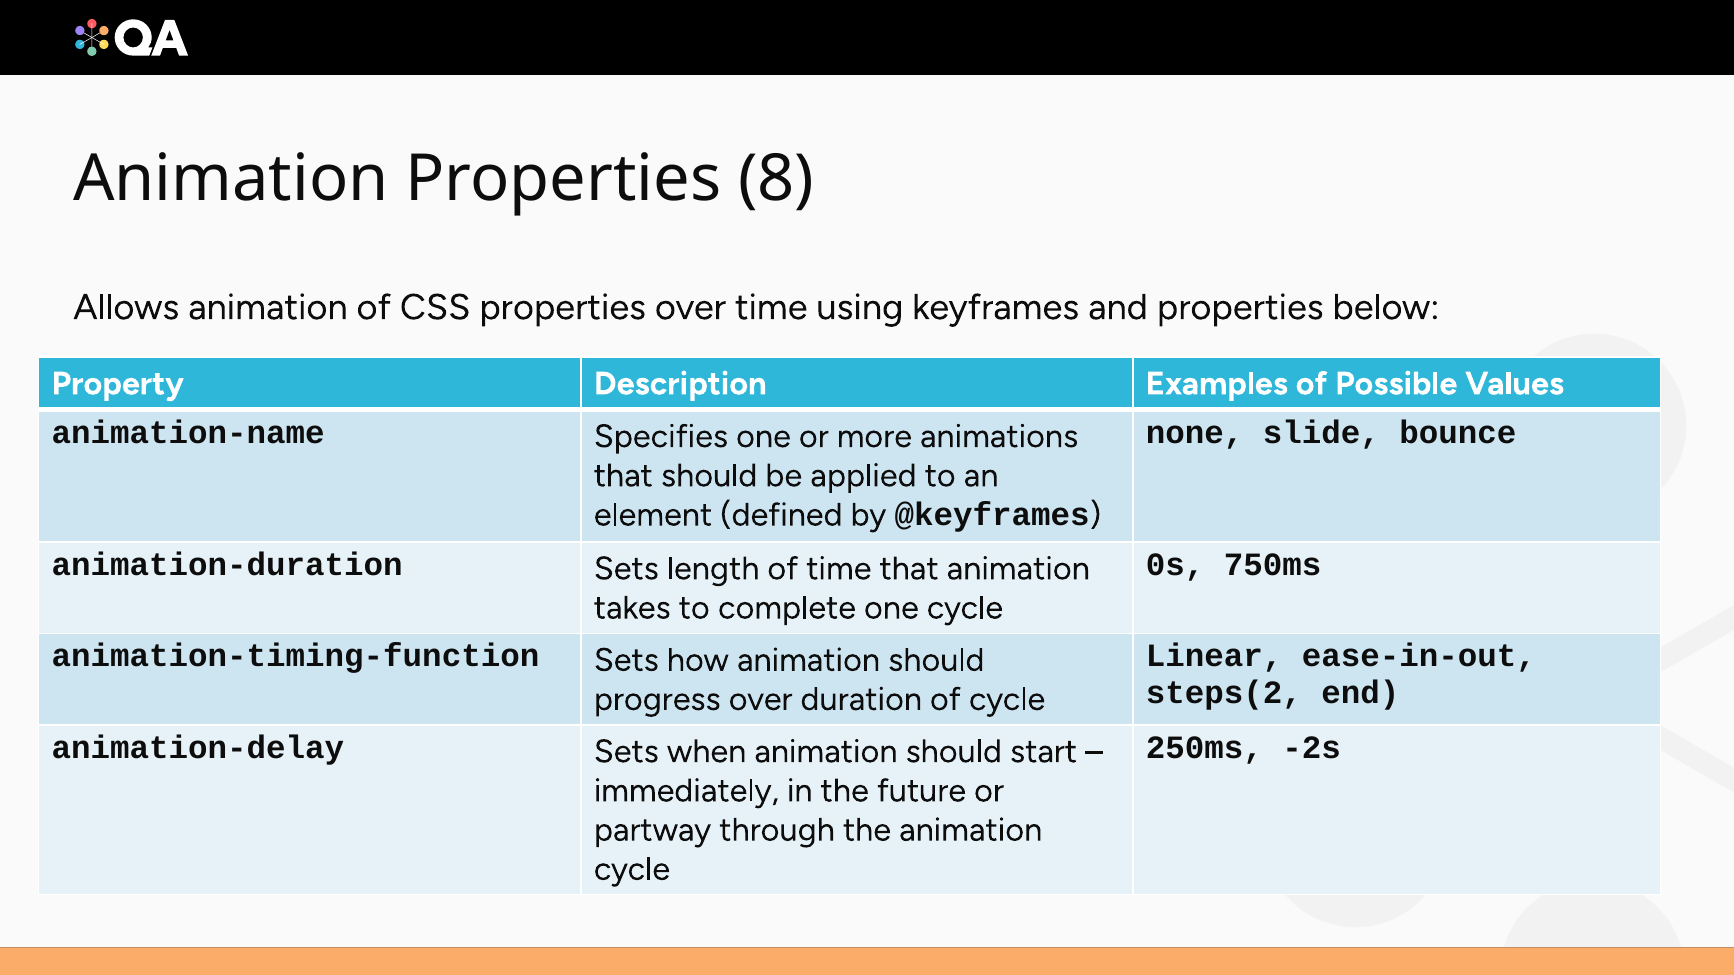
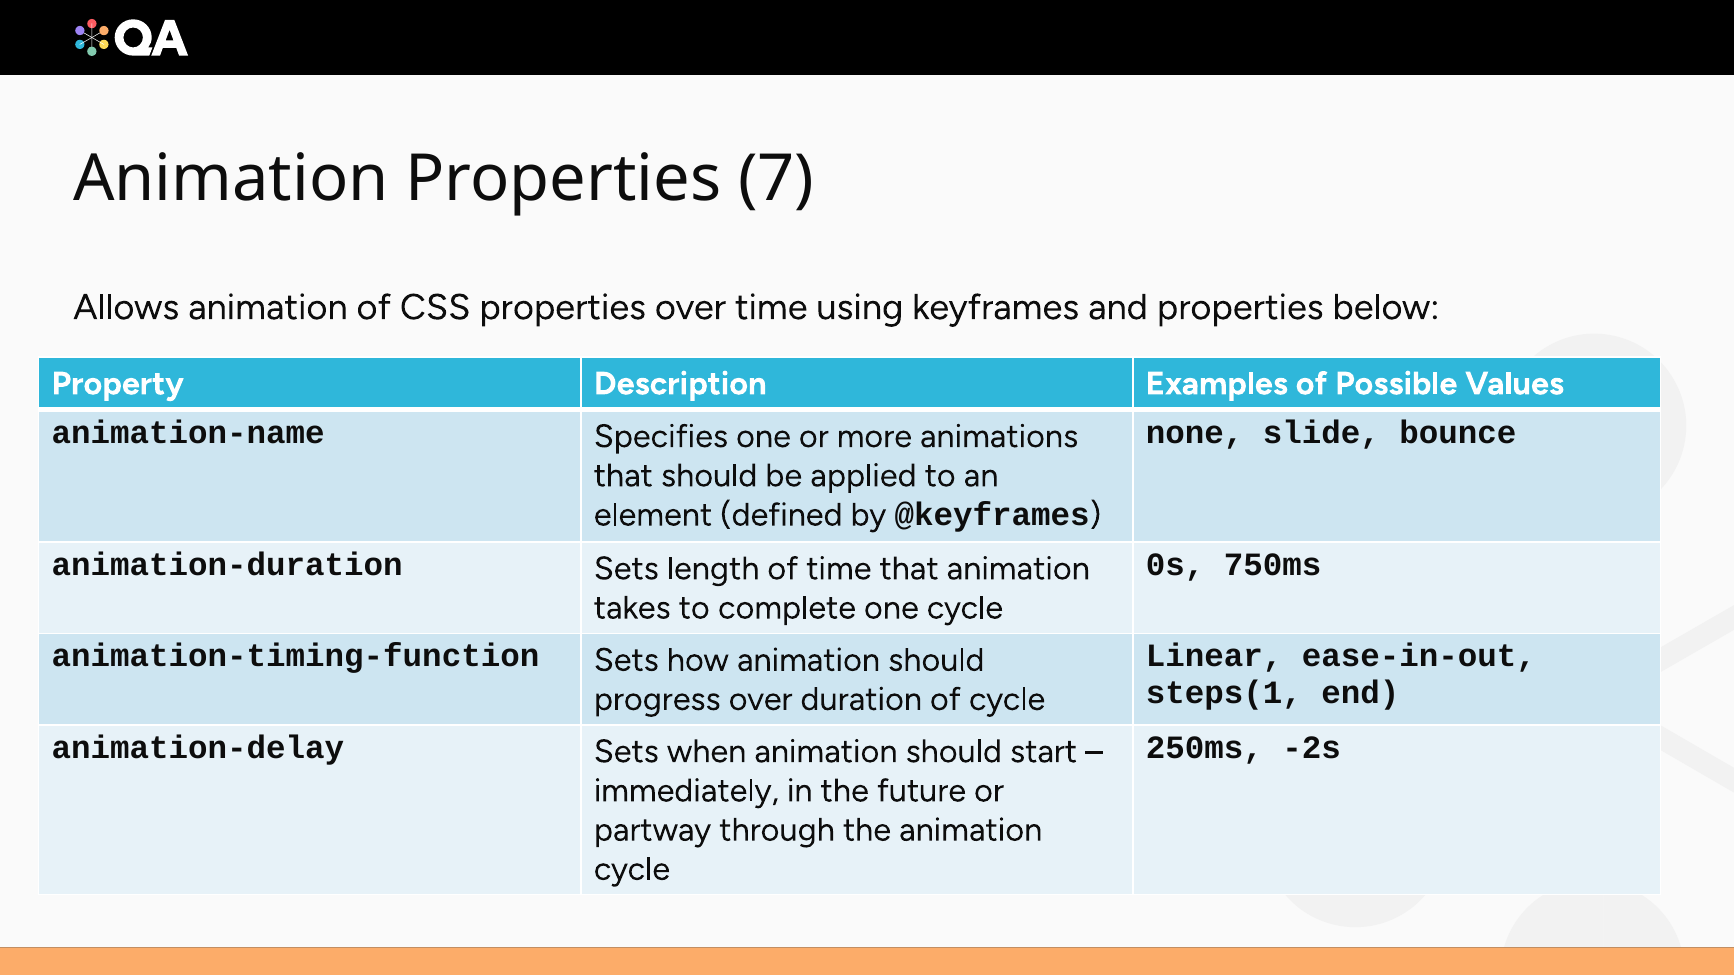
8: 8 -> 7 (776, 179)
steps(2: steps(2 -> steps(1 (1224, 693)
